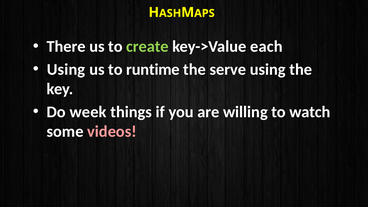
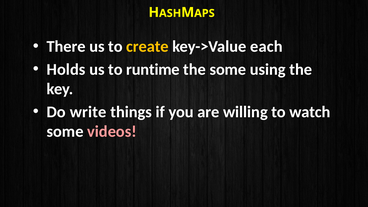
create colour: light green -> yellow (147, 47)
Using: Using -> Holds (66, 69)
the serve: serve -> some (228, 69)
week: week -> write (88, 112)
